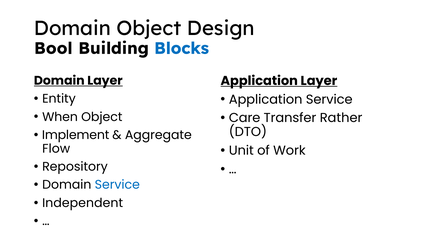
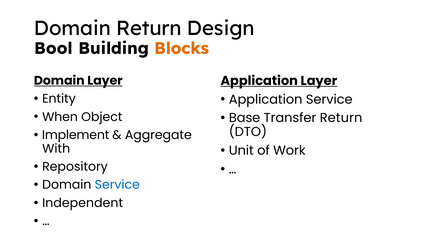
Domain Object: Object -> Return (149, 28)
Blocks colour: blue -> orange (182, 48)
Care: Care -> Base (245, 118)
Transfer Rather: Rather -> Return (341, 118)
Flow: Flow -> With (56, 148)
